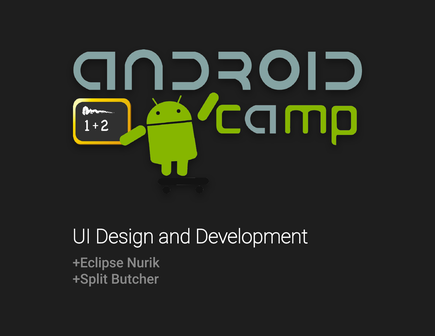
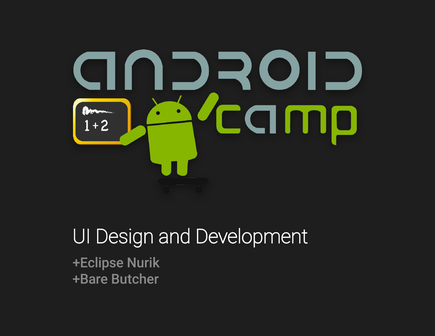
+Split: +Split -> +Bare (90, 279)
